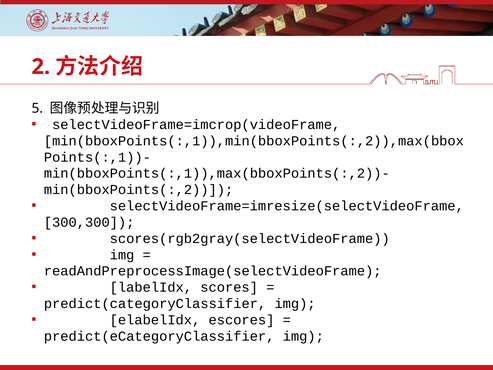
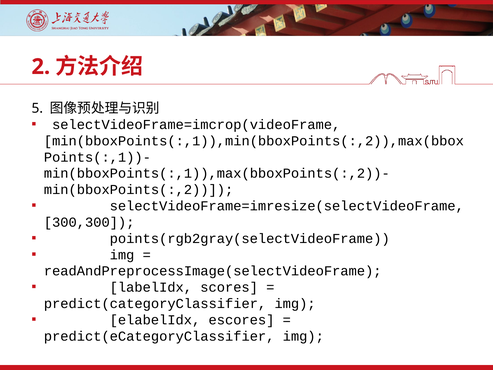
scores(rgb2gray(selectVideoFrame: scores(rgb2gray(selectVideoFrame -> points(rgb2gray(selectVideoFrame (250, 238)
